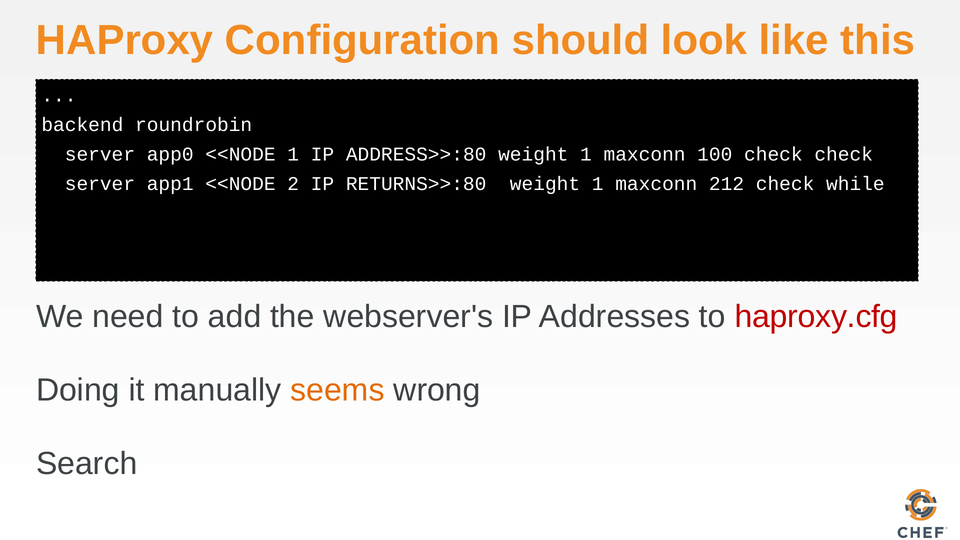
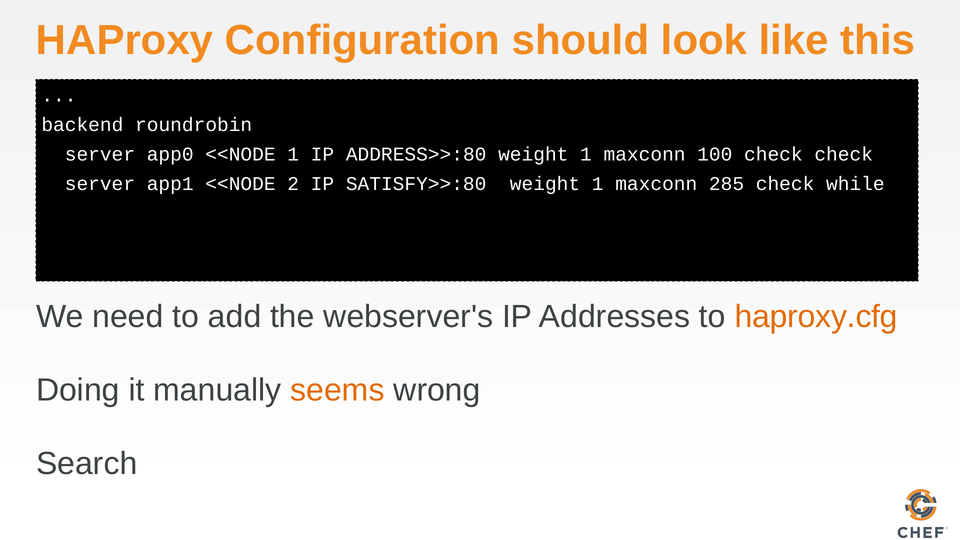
RETURNS>>:80: RETURNS>>:80 -> SATISFY>>:80 (416, 184)
212: 212 -> 285 (727, 184)
haproxy.cfg colour: red -> orange (816, 317)
